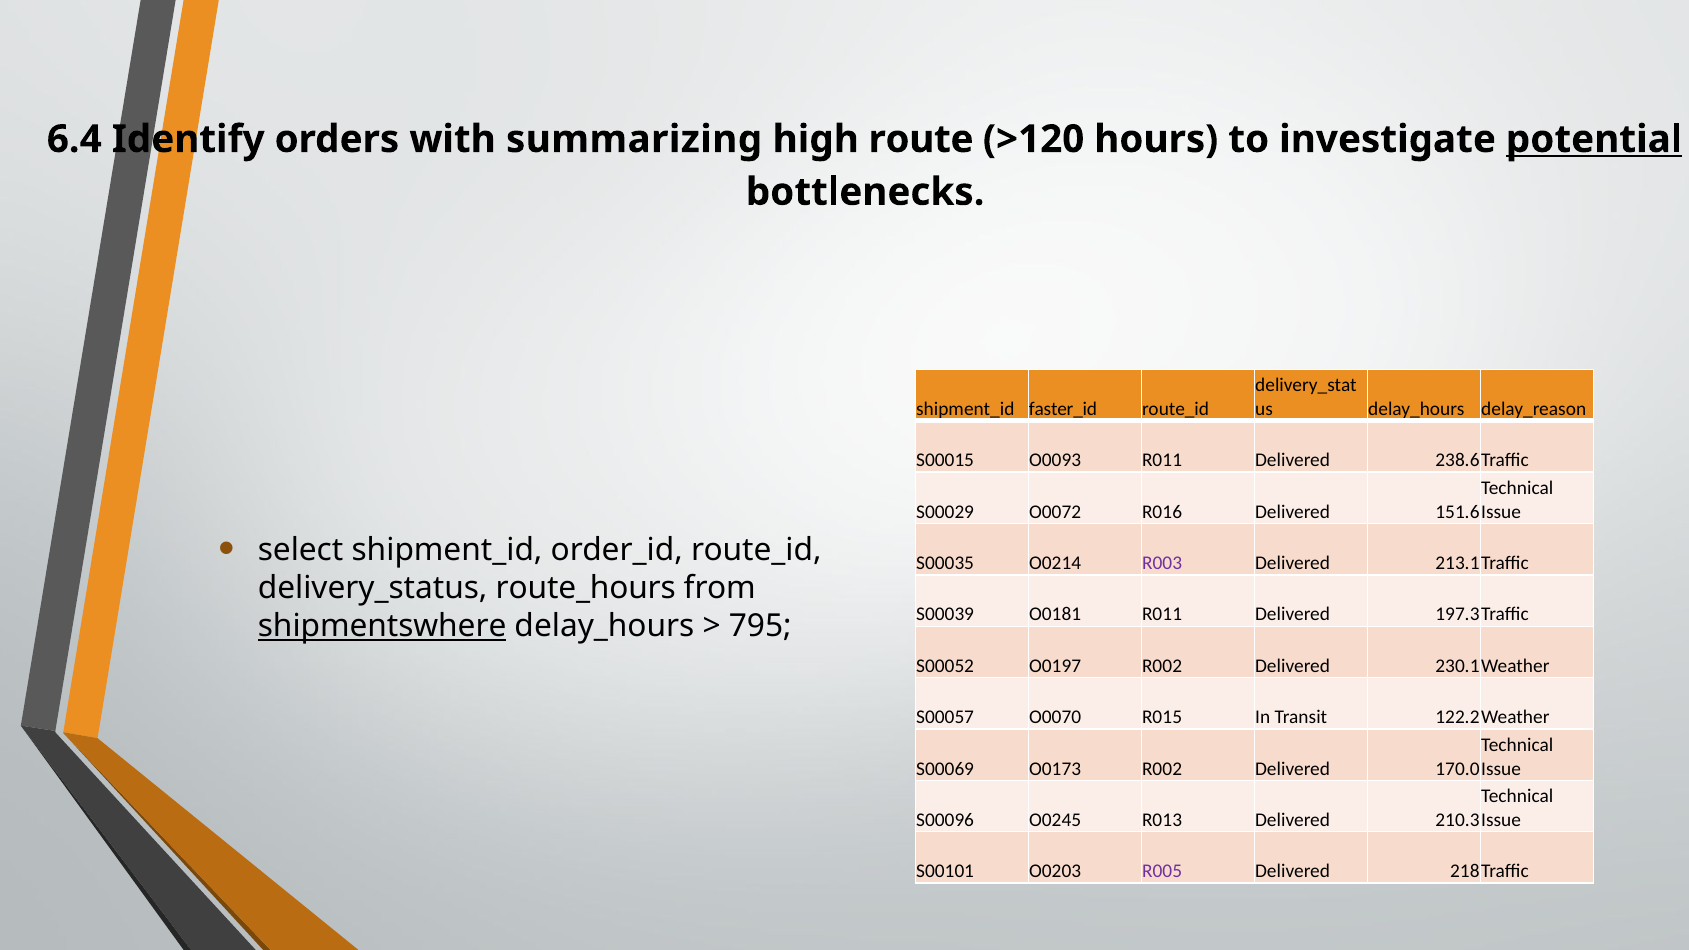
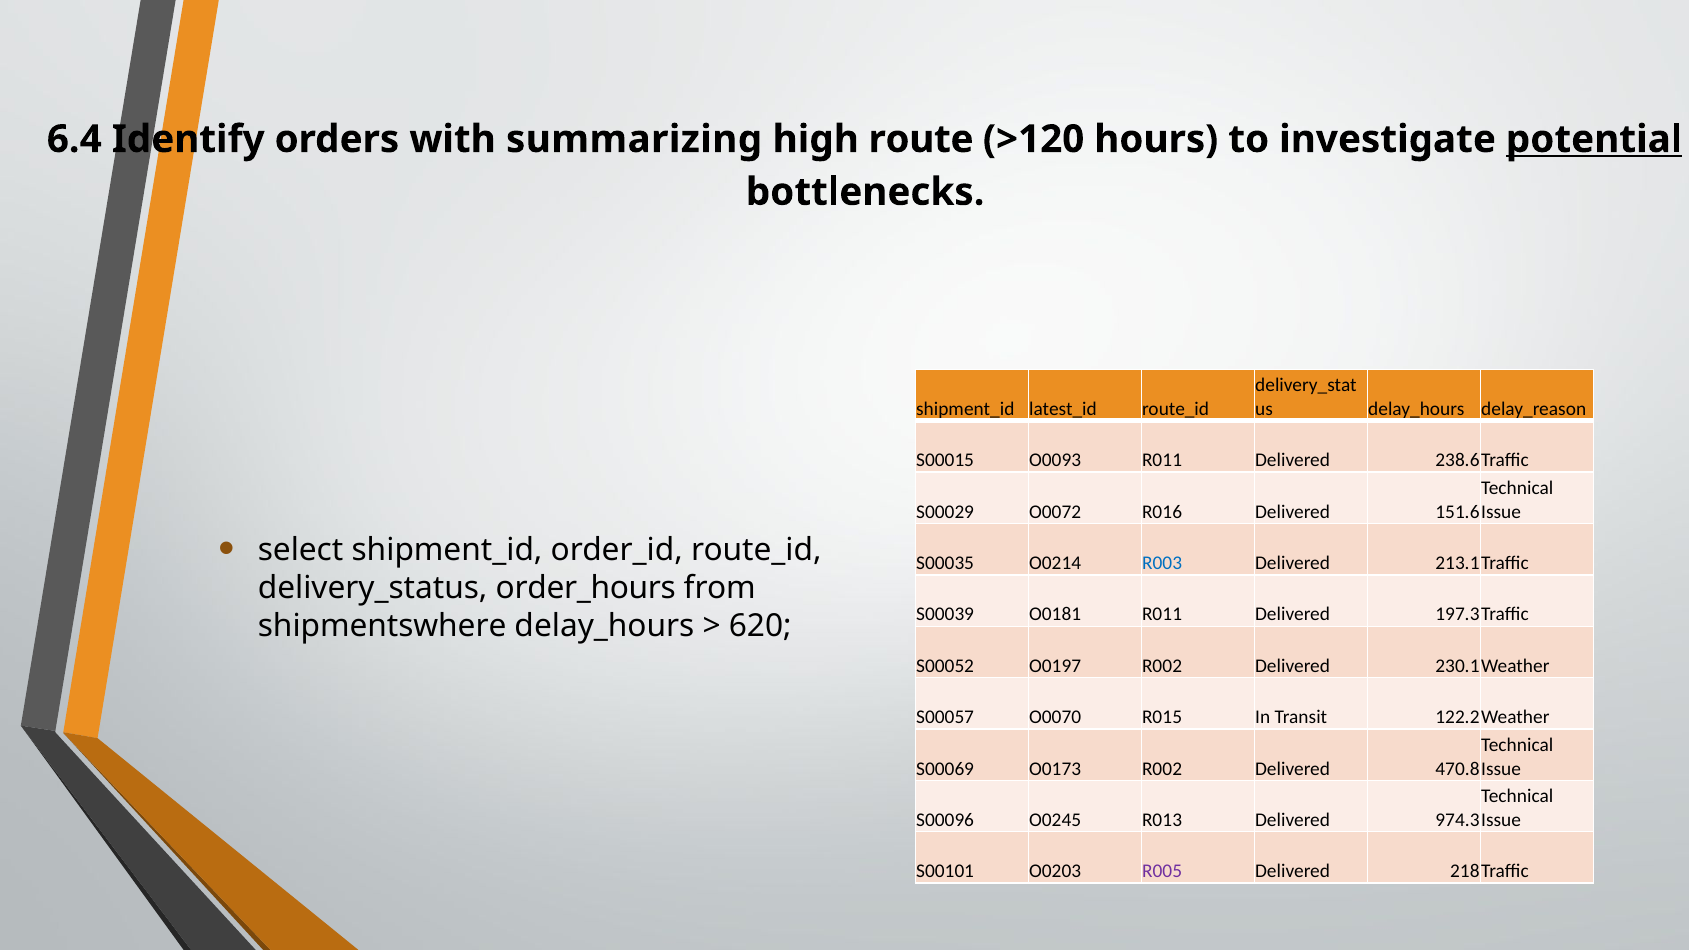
faster_id: faster_id -> latest_id (1063, 409)
R003 colour: purple -> blue (1162, 563)
route_hours: route_hours -> order_hours (586, 588)
shipmentswhere underline: present -> none (382, 626)
795: 795 -> 620 (760, 626)
170.0: 170.0 -> 470.8 (1457, 769)
210.3: 210.3 -> 974.3 (1457, 820)
